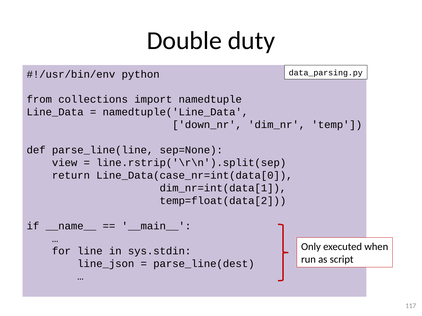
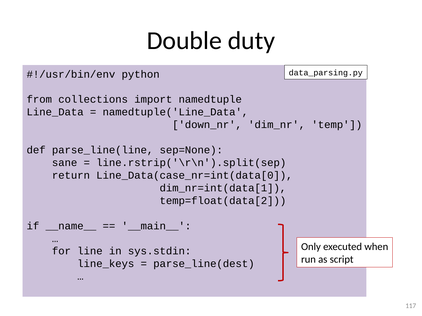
view: view -> sane (65, 163)
line_json: line_json -> line_keys (106, 264)
